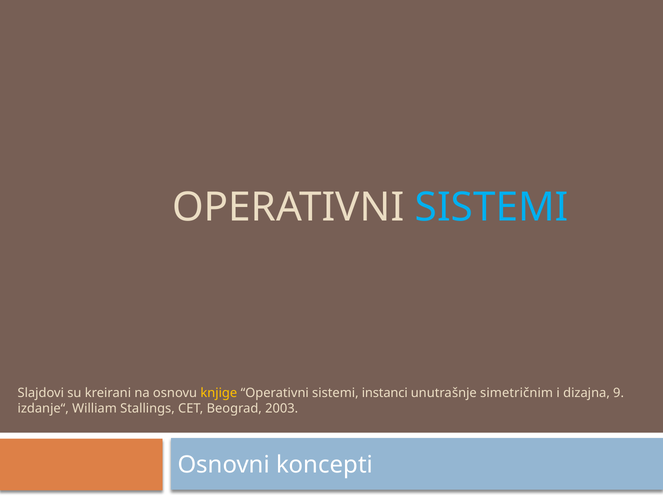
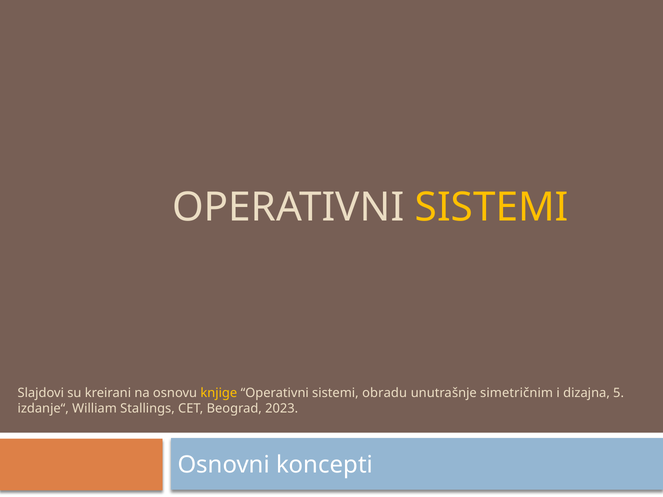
SISTEMI colour: light blue -> yellow (492, 207)
instanci: instanci -> obradu (385, 393)
9: 9 -> 5 (619, 393)
2003: 2003 -> 2023 (282, 409)
